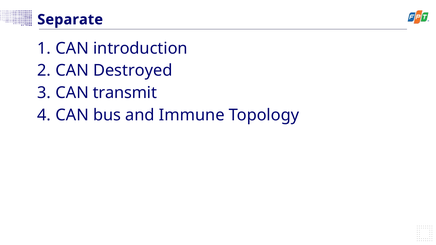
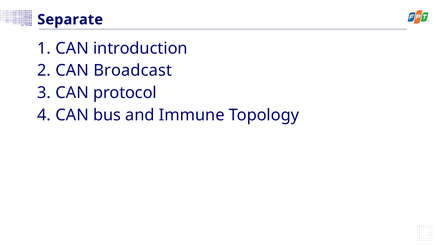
Destroyed: Destroyed -> Broadcast (133, 71)
transmit: transmit -> protocol (125, 93)
